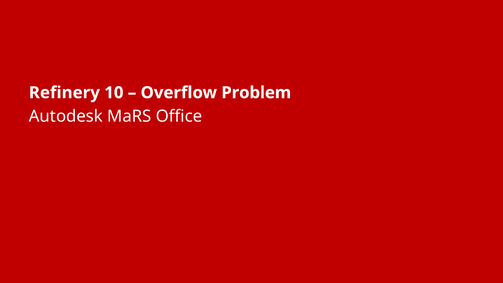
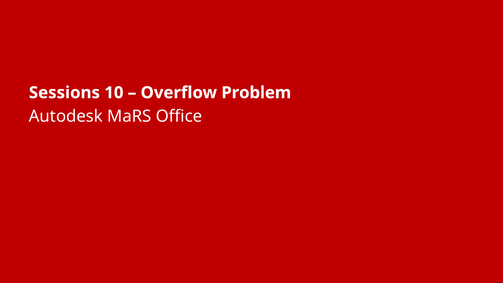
Refinery: Refinery -> Sessions (64, 93)
